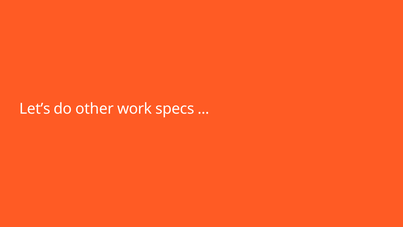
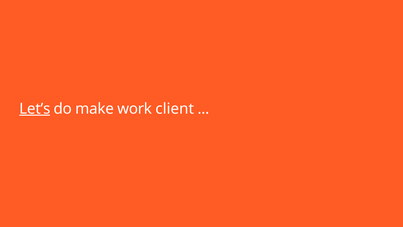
Let’s underline: none -> present (35, 109)
other: other -> make (95, 109)
specs: specs -> client (175, 109)
